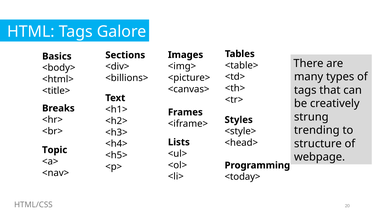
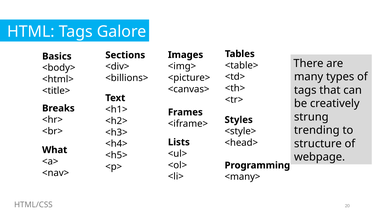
Topic: Topic -> What (55, 150)
<today>: <today> -> <many> (242, 177)
